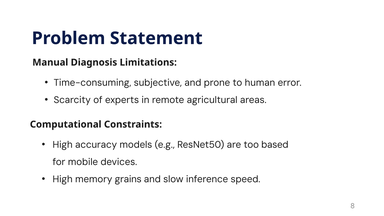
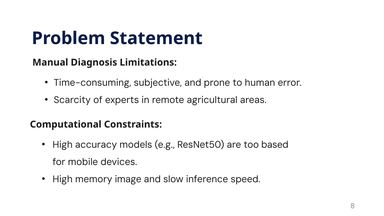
grains: grains -> image (128, 179)
